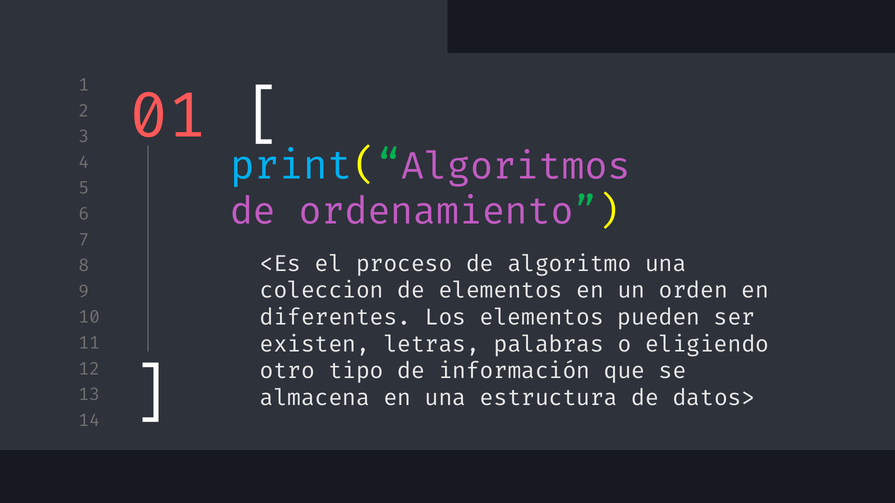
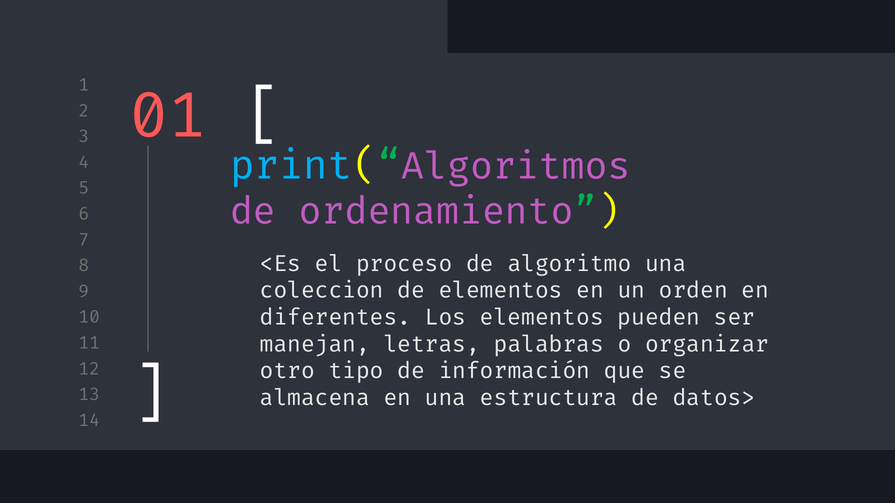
existen: existen -> manejan (315, 344)
eligiendo: eligiendo -> organizar (707, 344)
